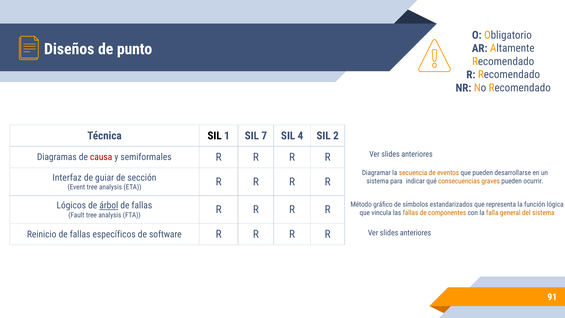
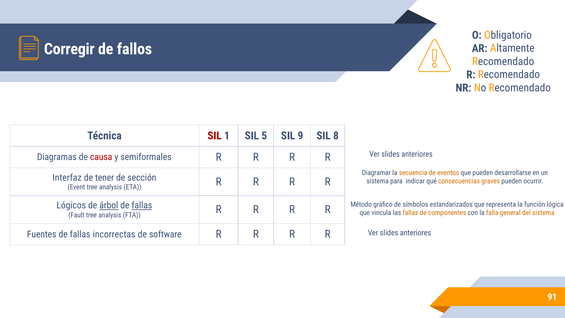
Diseños: Diseños -> Corregir (69, 49)
punto: punto -> fallos (134, 49)
SIL colour: black -> red (215, 136)
7: 7 -> 5 (264, 136)
4: 4 -> 9 (300, 136)
2: 2 -> 8 (336, 136)
guiar: guiar -> tener (105, 178)
fallas underline: none -> present (142, 205)
Reinicio: Reinicio -> Fuentes (42, 234)
específicos: específicos -> incorrectas (114, 234)
